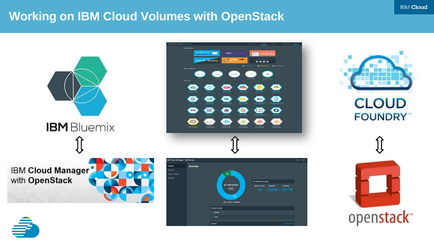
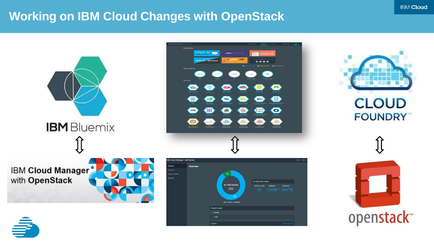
Volumes: Volumes -> Changes (166, 17)
